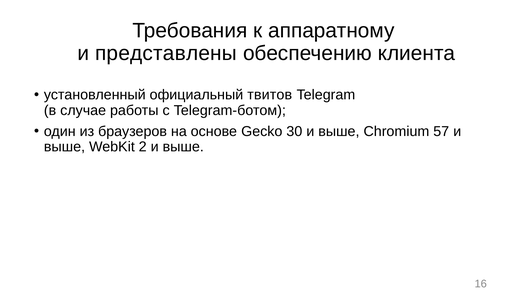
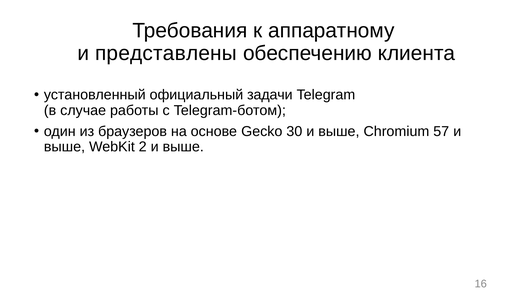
твитов: твитов -> задачи (270, 95)
